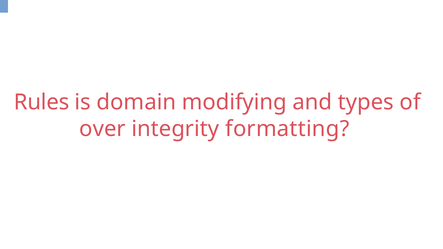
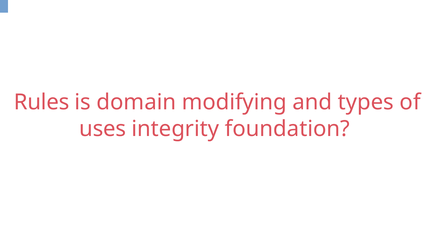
over: over -> uses (103, 129)
formatting: formatting -> foundation (287, 129)
